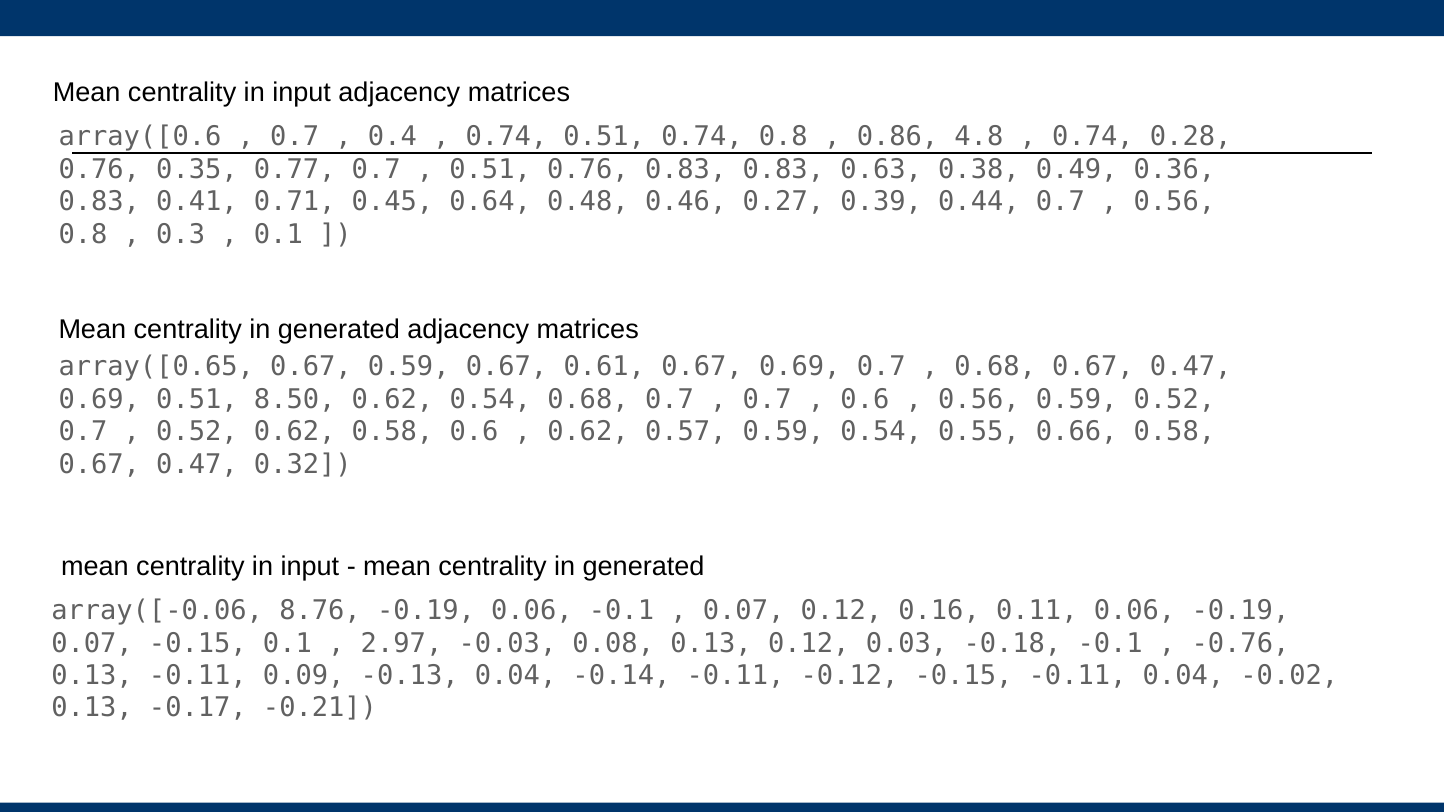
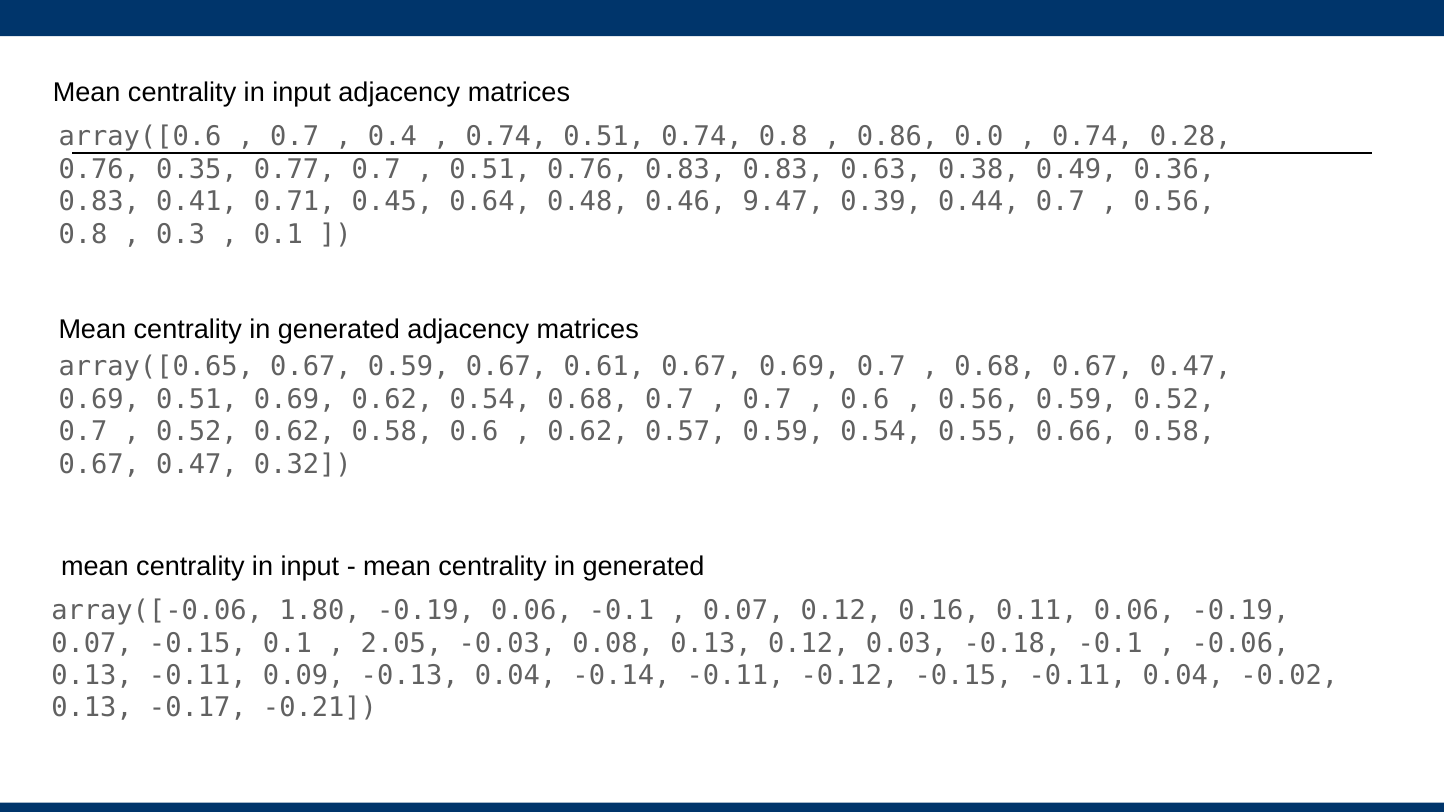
4.8: 4.8 -> 0.0 (979, 137)
0.27: 0.27 -> 9.47 (783, 202)
0.51 8.50: 8.50 -> 0.69 (295, 400)
8.76: 8.76 -> 1.80 (320, 611)
2.97: 2.97 -> 2.05 (402, 643)
-0.76: -0.76 -> -0.06 (1240, 643)
